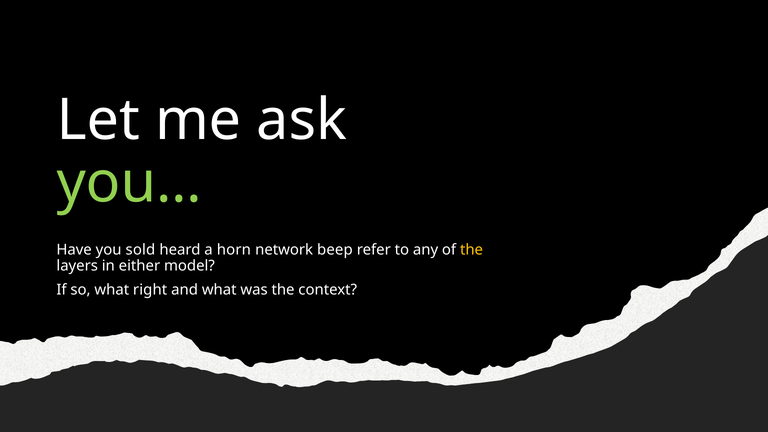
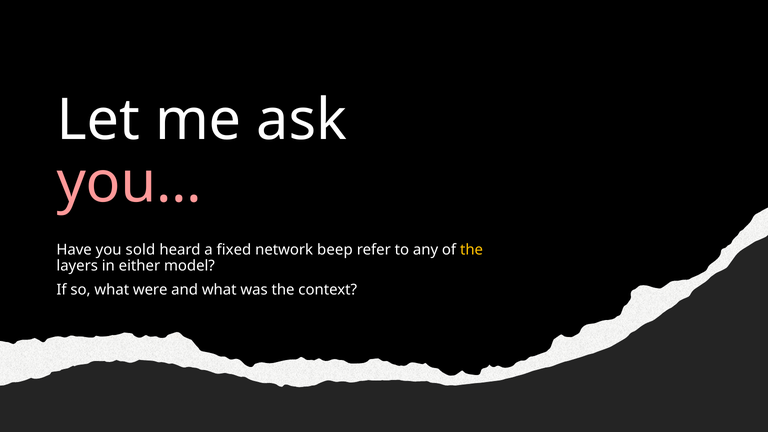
you… colour: light green -> pink (129, 183)
horn: horn -> fixed (234, 250)
right: right -> were (150, 290)
